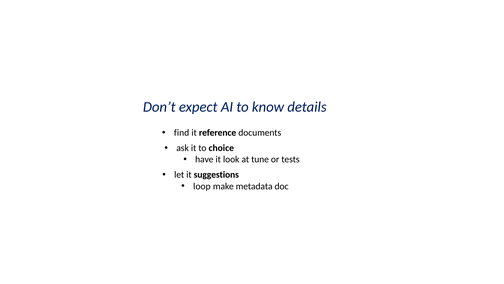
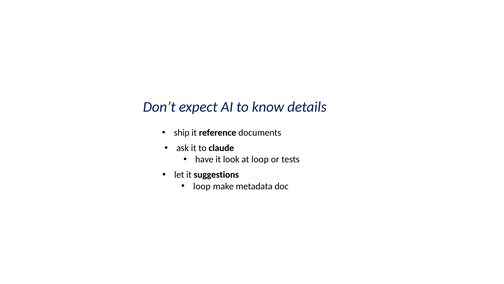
find: find -> ship (182, 133)
choice: choice -> claude (221, 148)
at tune: tune -> loop (260, 159)
